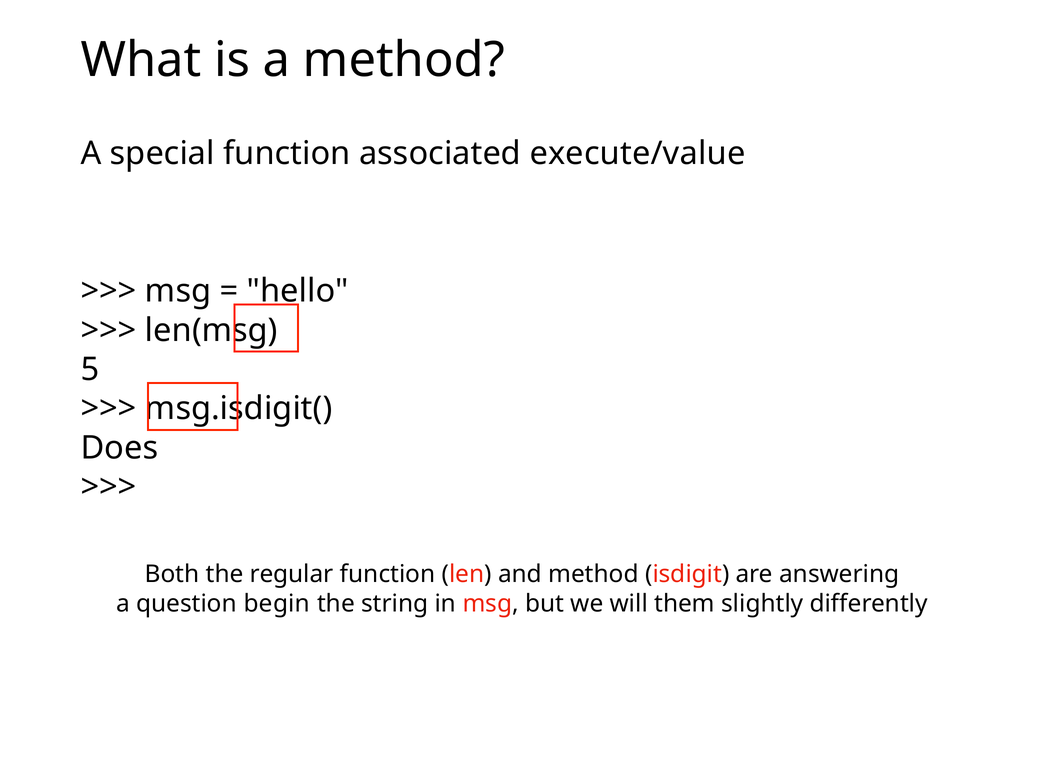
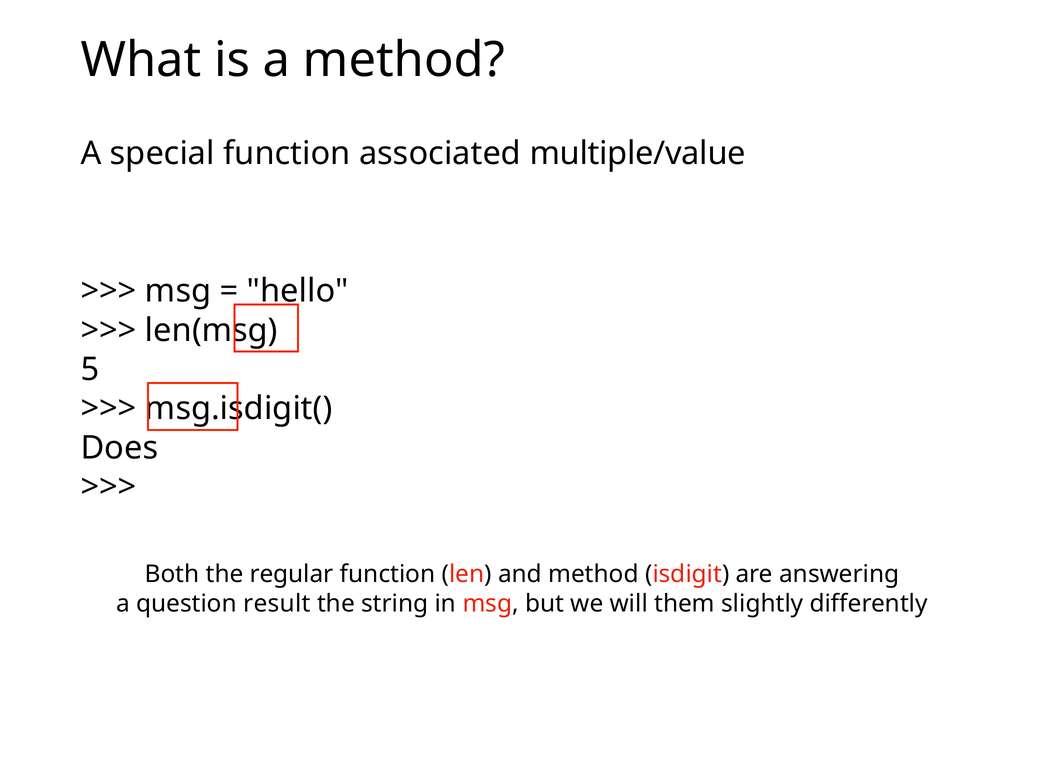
execute/value: execute/value -> multiple/value (638, 153)
begin: begin -> result (277, 604)
